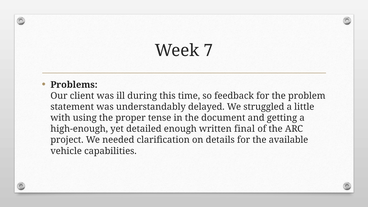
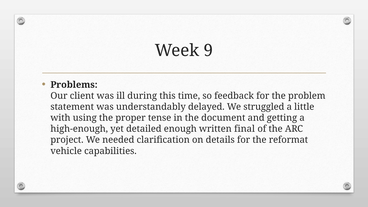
7: 7 -> 9 (208, 50)
available: available -> reformat (288, 140)
